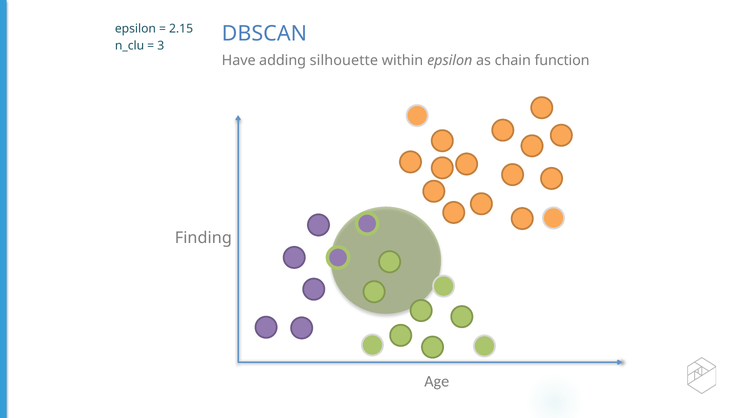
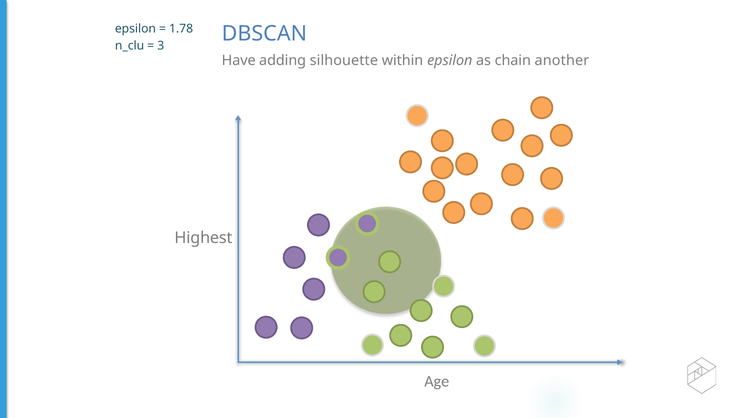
2.15: 2.15 -> 1.78 (181, 29)
function: function -> another (562, 60)
Finding: Finding -> Highest (203, 238)
